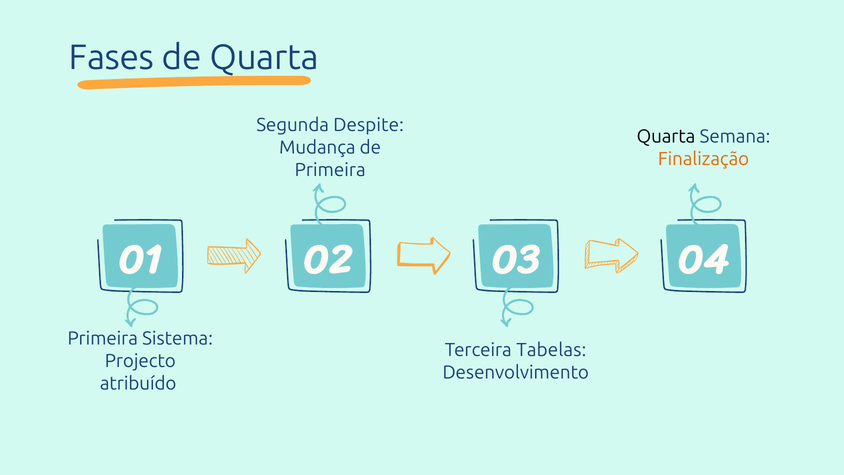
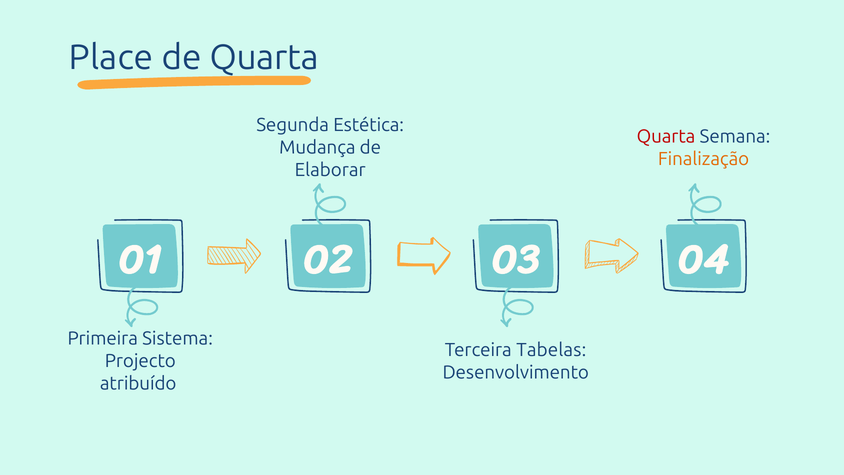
Fases: Fases -> Place (111, 58)
Despite: Despite -> Estética (369, 125)
Quarta colour: black -> red (666, 136)
Primeira: Primeira -> Elaborar (330, 170)
